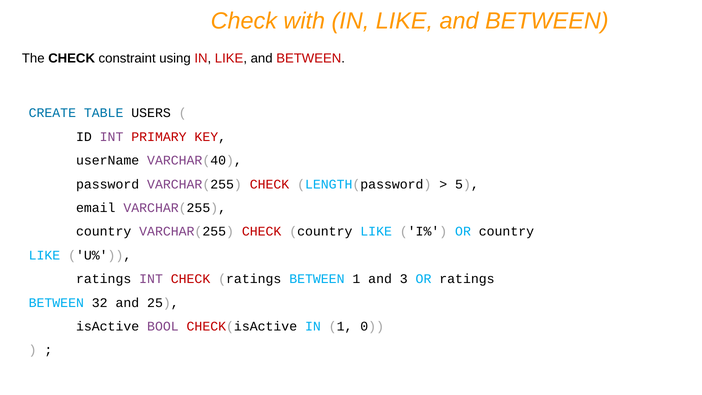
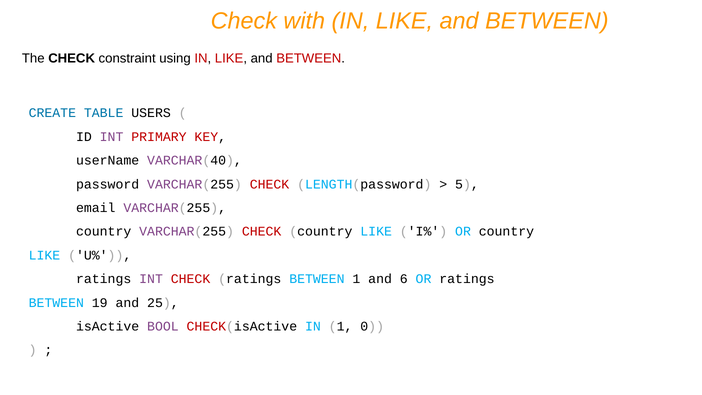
3: 3 -> 6 (404, 279)
32: 32 -> 19 (100, 303)
